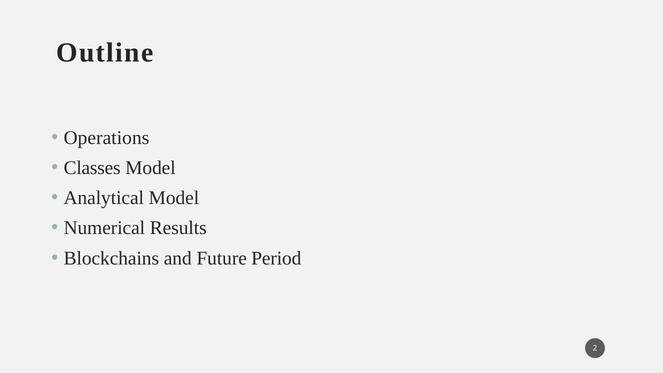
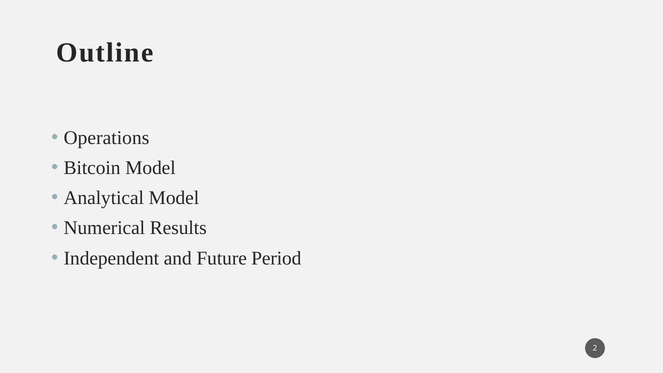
Classes: Classes -> Bitcoin (92, 168)
Blockchains: Blockchains -> Independent (111, 258)
